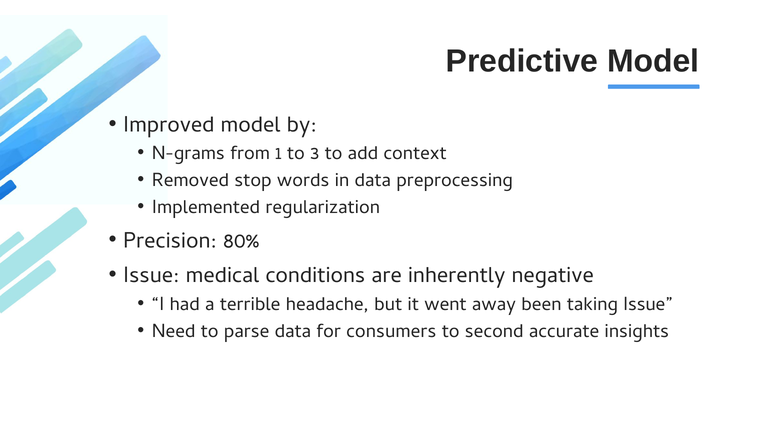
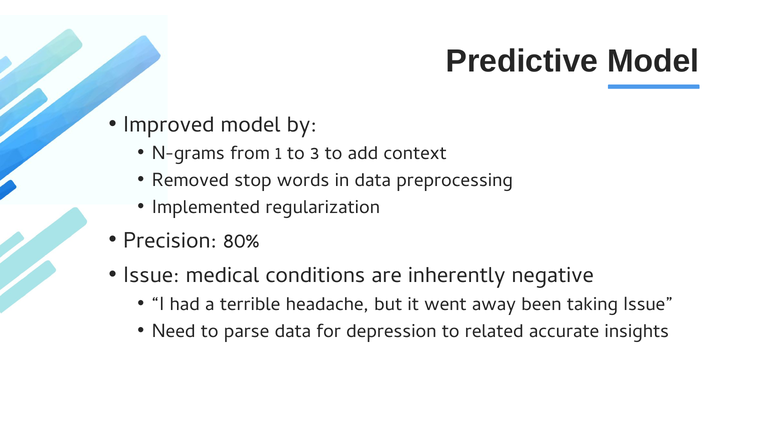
consumers: consumers -> depression (391, 330)
second: second -> related (494, 330)
